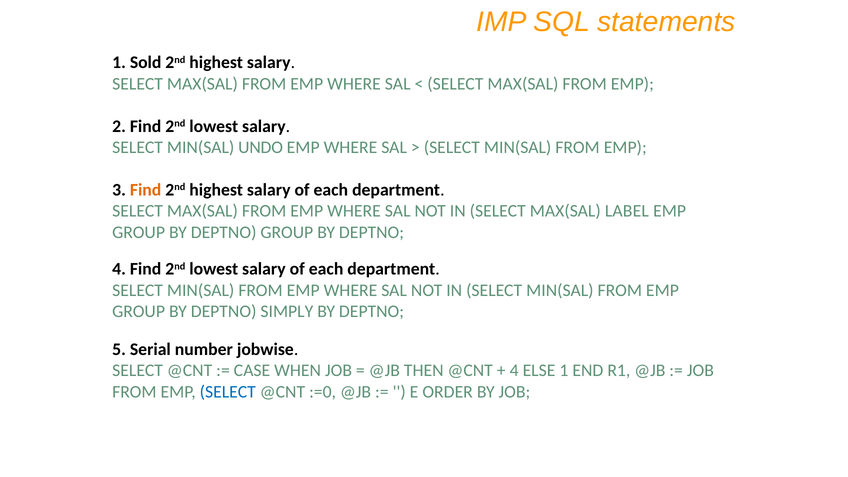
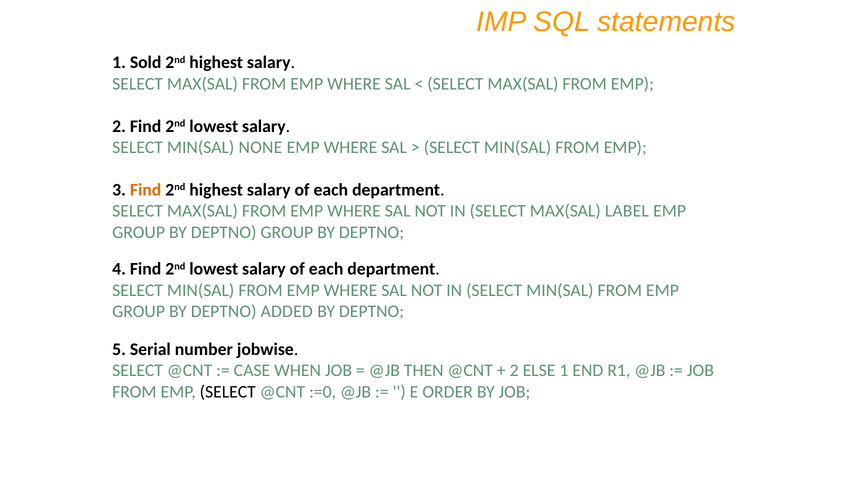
UNDO: UNDO -> NONE (260, 147)
SIMPLY: SIMPLY -> ADDED (287, 312)
4: 4 -> 2 (514, 371)
SELECT colour: blue -> black (228, 392)
